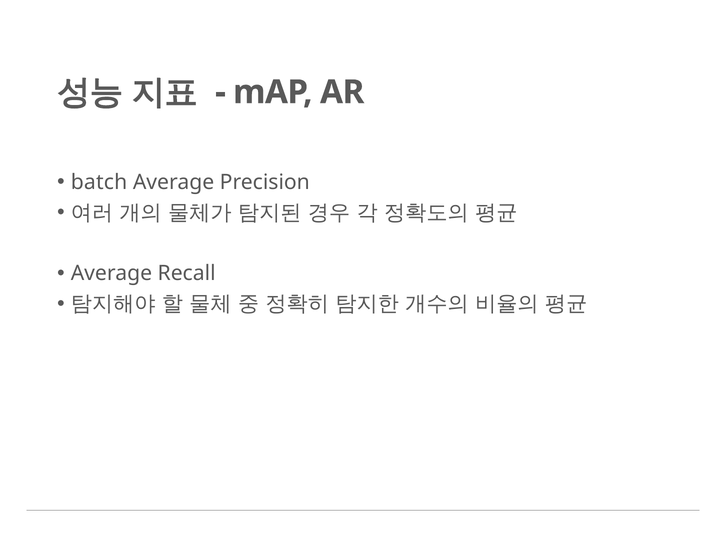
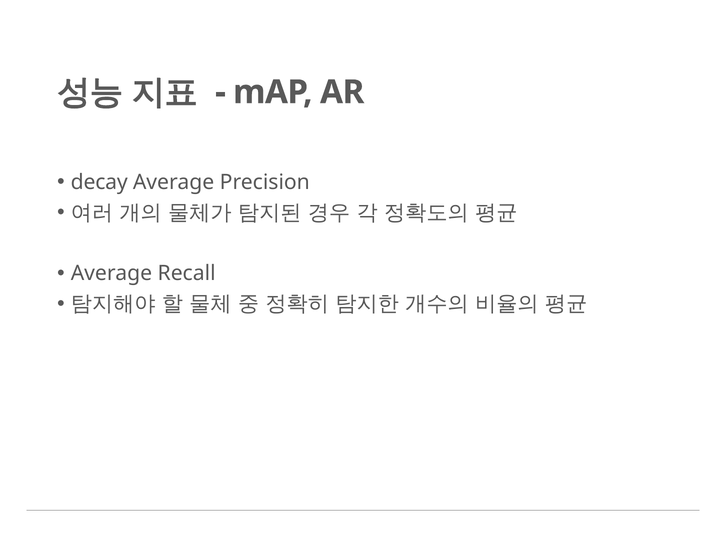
batch: batch -> decay (99, 182)
